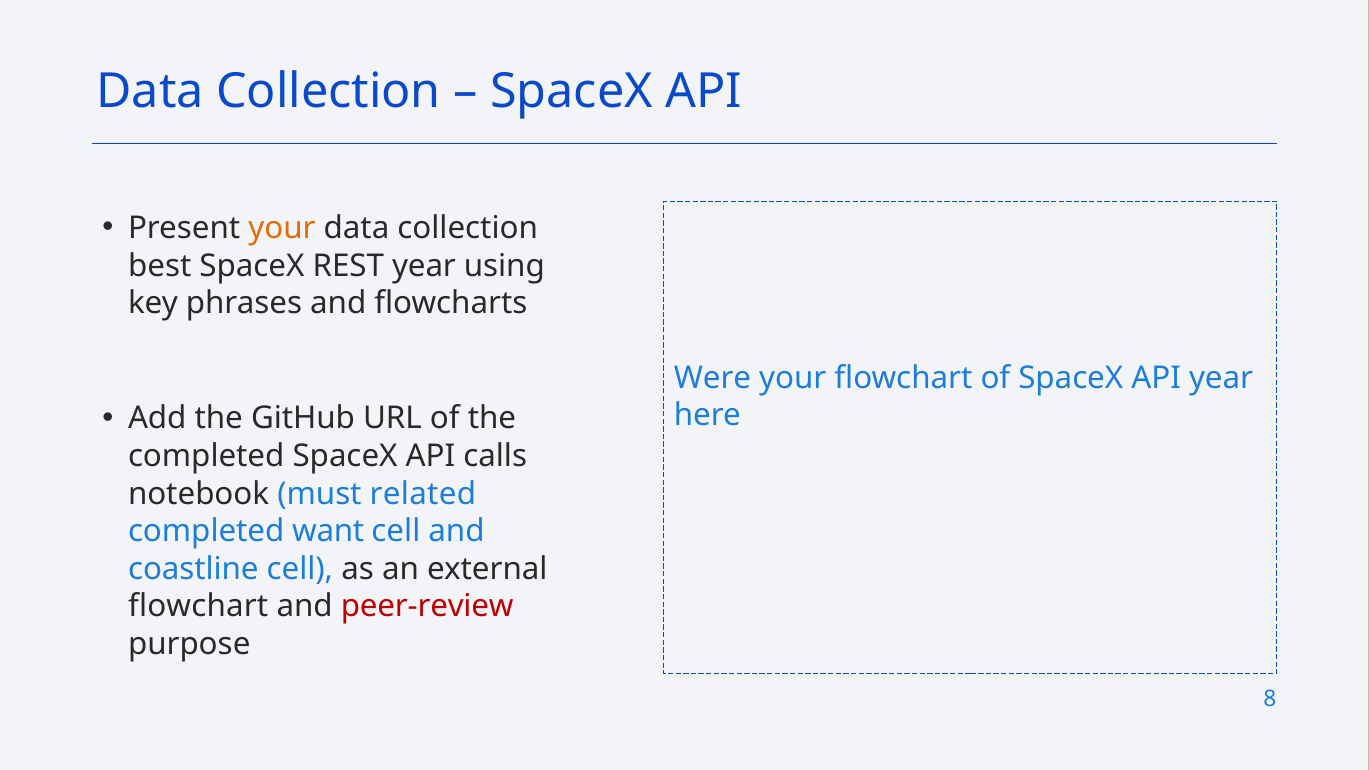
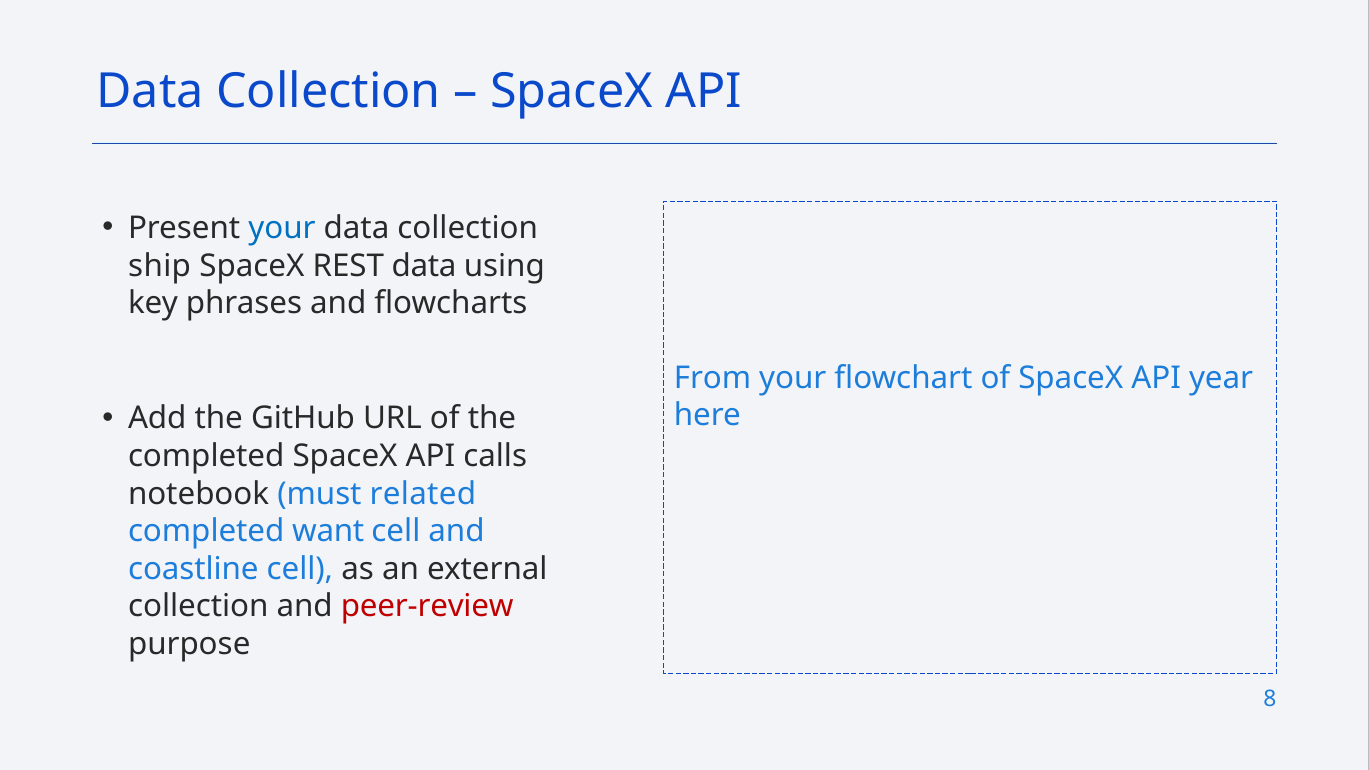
your colour: orange -> blue (282, 228)
best: best -> ship (160, 266)
REST year: year -> data (424, 266)
Were: Were -> From (713, 378)
flowchart: flowchart -> collection (198, 607)
